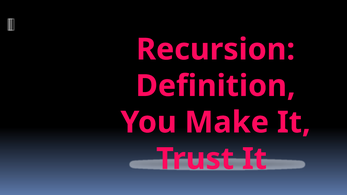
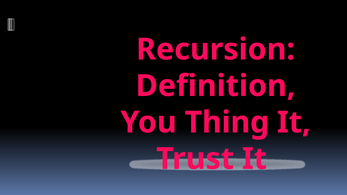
Make: Make -> Thing (227, 123)
